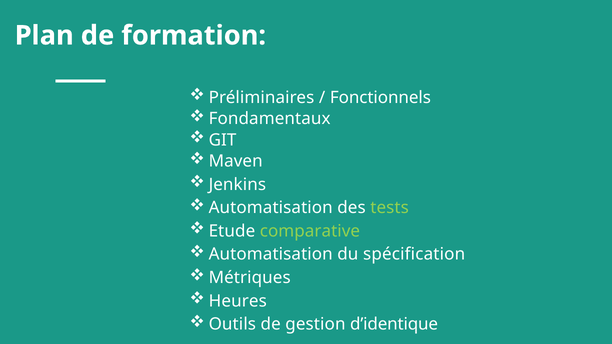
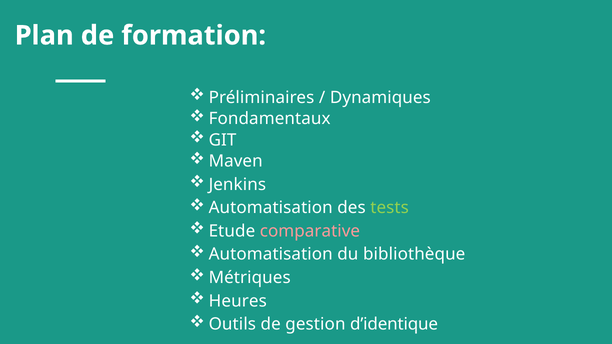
Fonctionnels: Fonctionnels -> Dynamiques (380, 98)
comparative colour: light green -> pink (310, 231)
spécification: spécification -> bibliothèque (414, 255)
